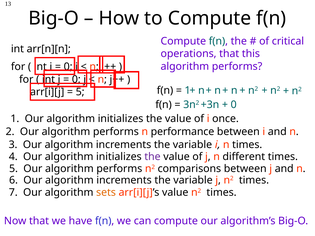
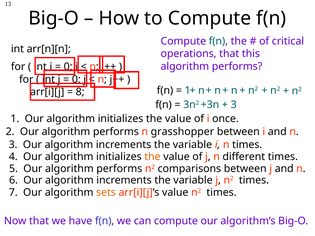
5: 5 -> 8 (80, 92)
0: 0 -> 3 (234, 105)
performance: performance -> grasshopper (182, 132)
the colour: purple -> orange (152, 157)
